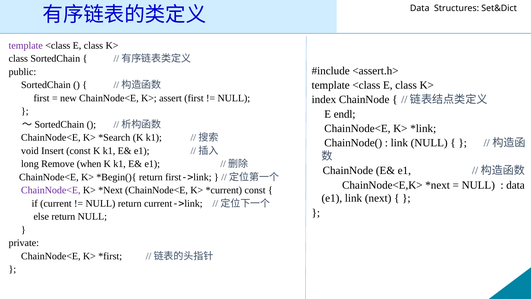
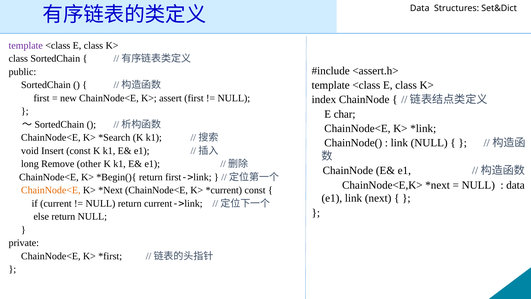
endl: endl -> char (345, 114)
when: when -> other (89, 164)
ChainNode<E colour: purple -> orange (51, 190)
